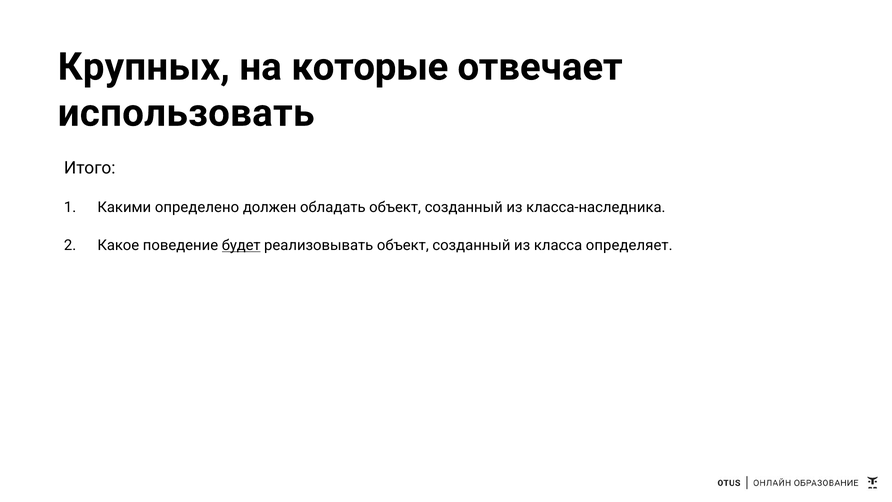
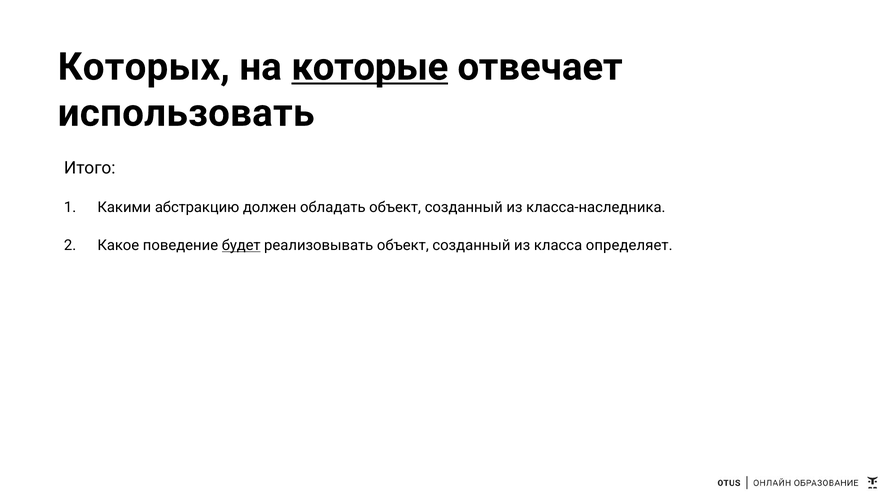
Крупных: Крупных -> Которых (144, 67)
которые underline: none -> present (370, 67)
определено: определено -> абстракцию (197, 207)
